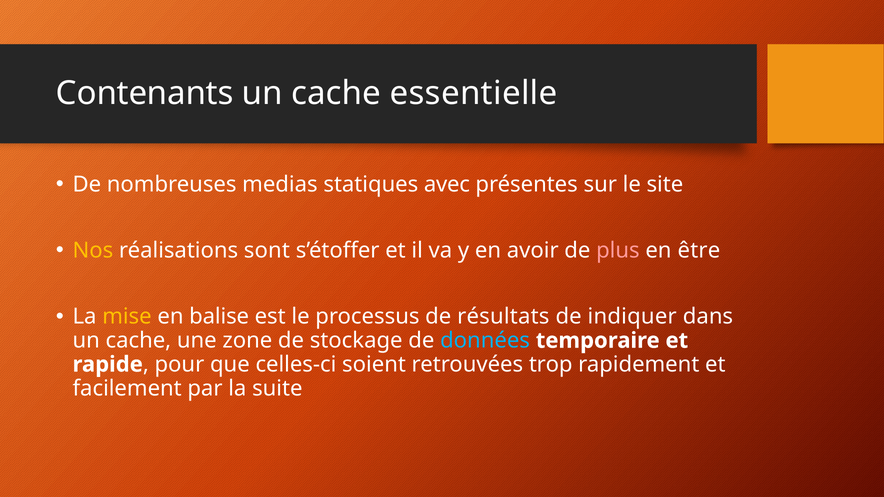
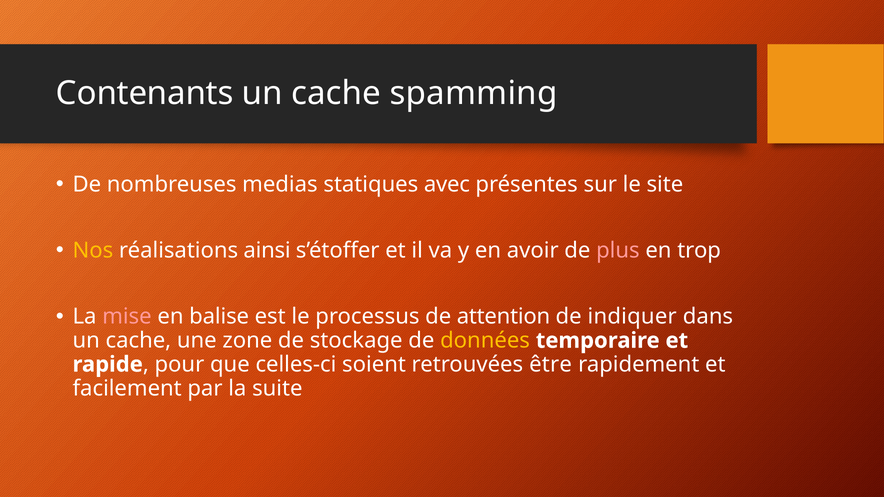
essentielle: essentielle -> spamming (474, 94)
sont: sont -> ainsi (267, 251)
être: être -> trop (699, 251)
mise colour: yellow -> pink (127, 317)
résultats: résultats -> attention (504, 317)
données colour: light blue -> yellow (485, 341)
trop: trop -> être (551, 365)
